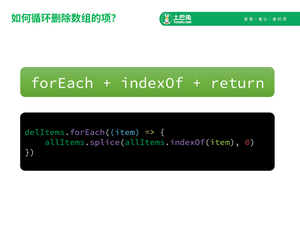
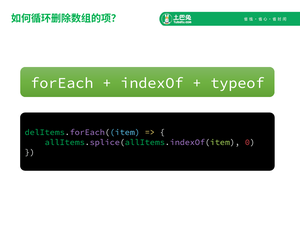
return: return -> typeof (237, 83)
